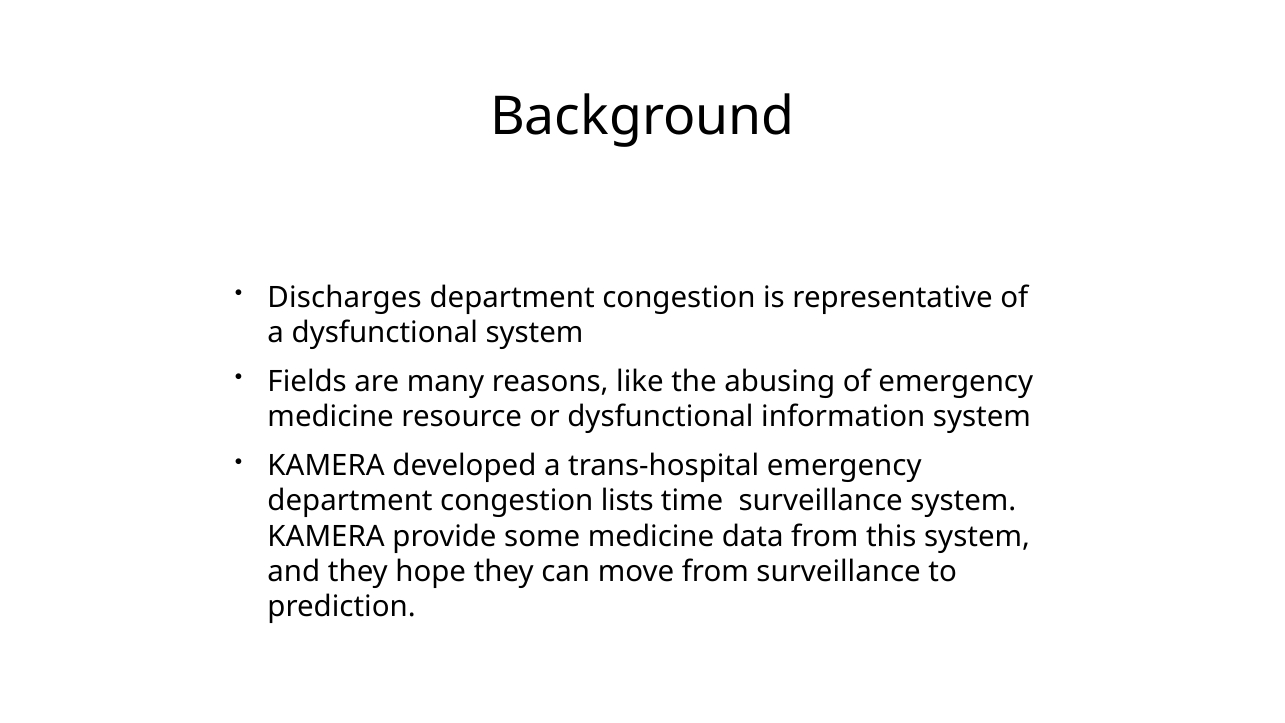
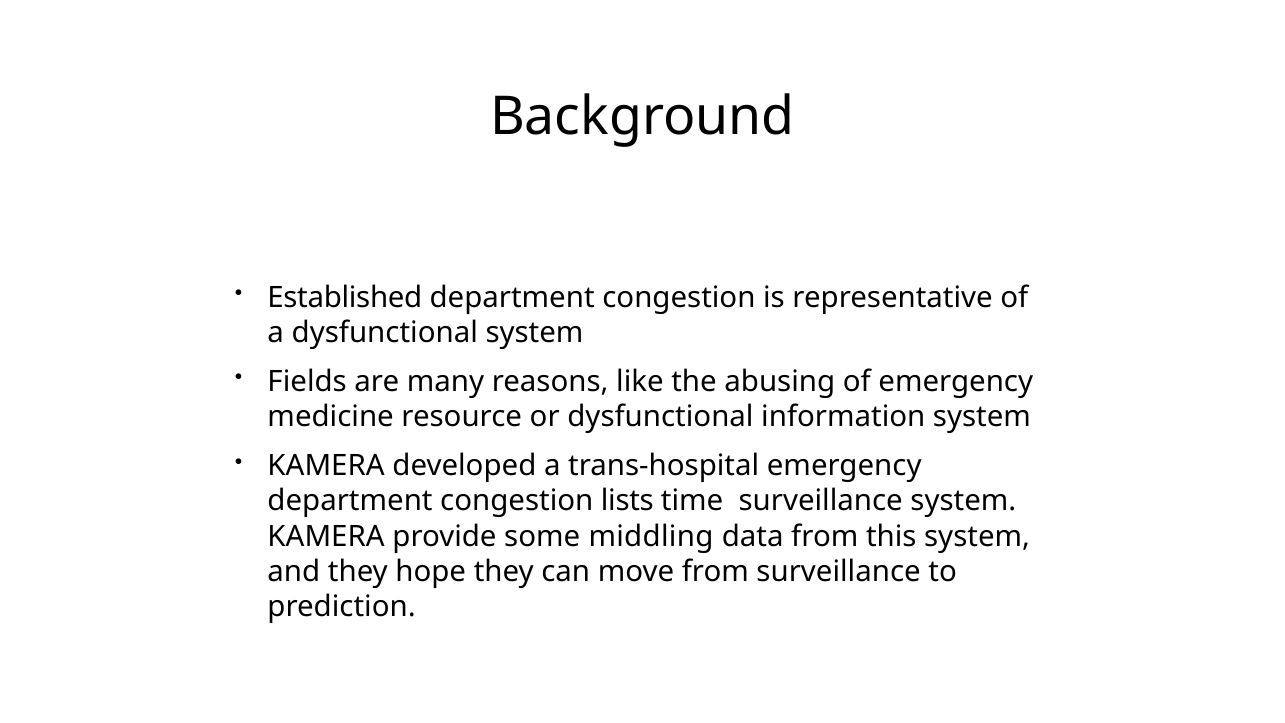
Discharges: Discharges -> Established (345, 298)
some medicine: medicine -> middling (651, 536)
